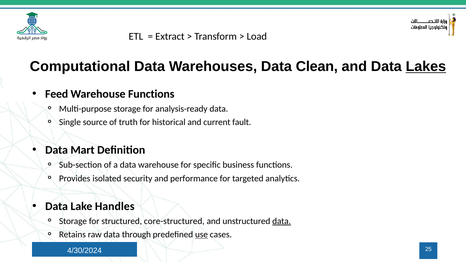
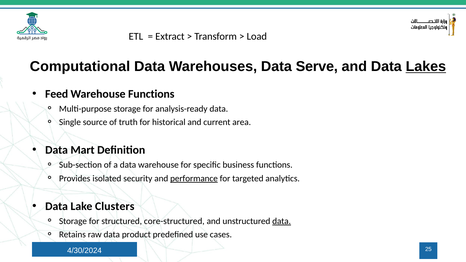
Clean: Clean -> Serve (317, 67)
fault: fault -> area (242, 122)
performance underline: none -> present (194, 179)
Handles: Handles -> Clusters (115, 206)
through: through -> product (136, 235)
use underline: present -> none (201, 235)
